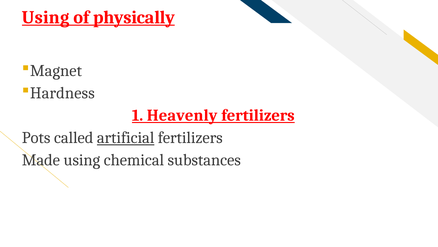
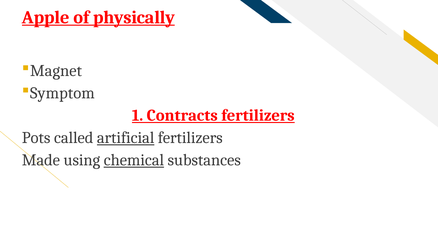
Using: Using -> Apple (46, 17)
Hardness: Hardness -> Symptom (62, 93)
Heavenly: Heavenly -> Contracts (182, 115)
chemical underline: none -> present (134, 160)
